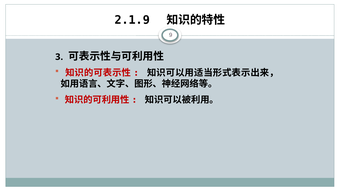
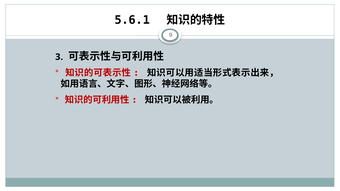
2.1.9: 2.1.9 -> 5.6.1 (132, 20)
